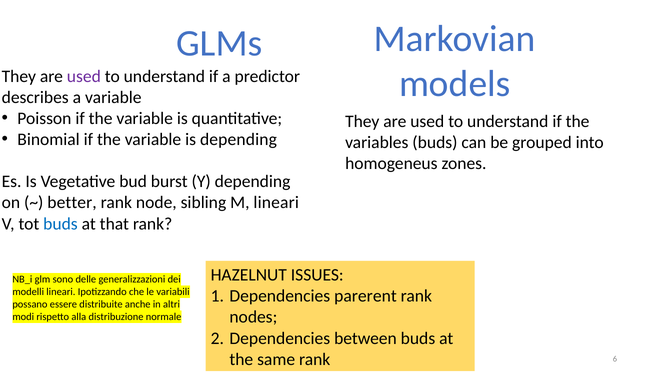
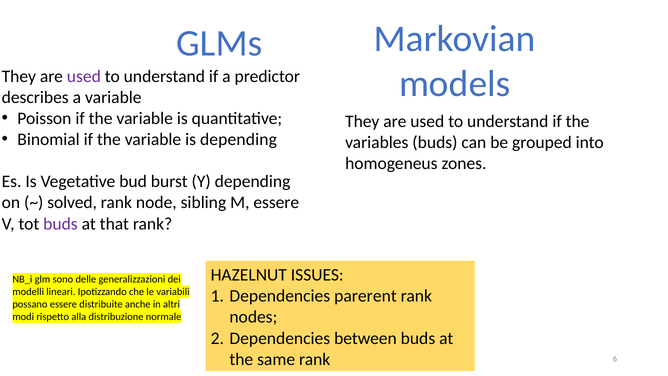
better: better -> solved (72, 203)
M lineari: lineari -> essere (276, 203)
buds colour: blue -> purple (60, 224)
